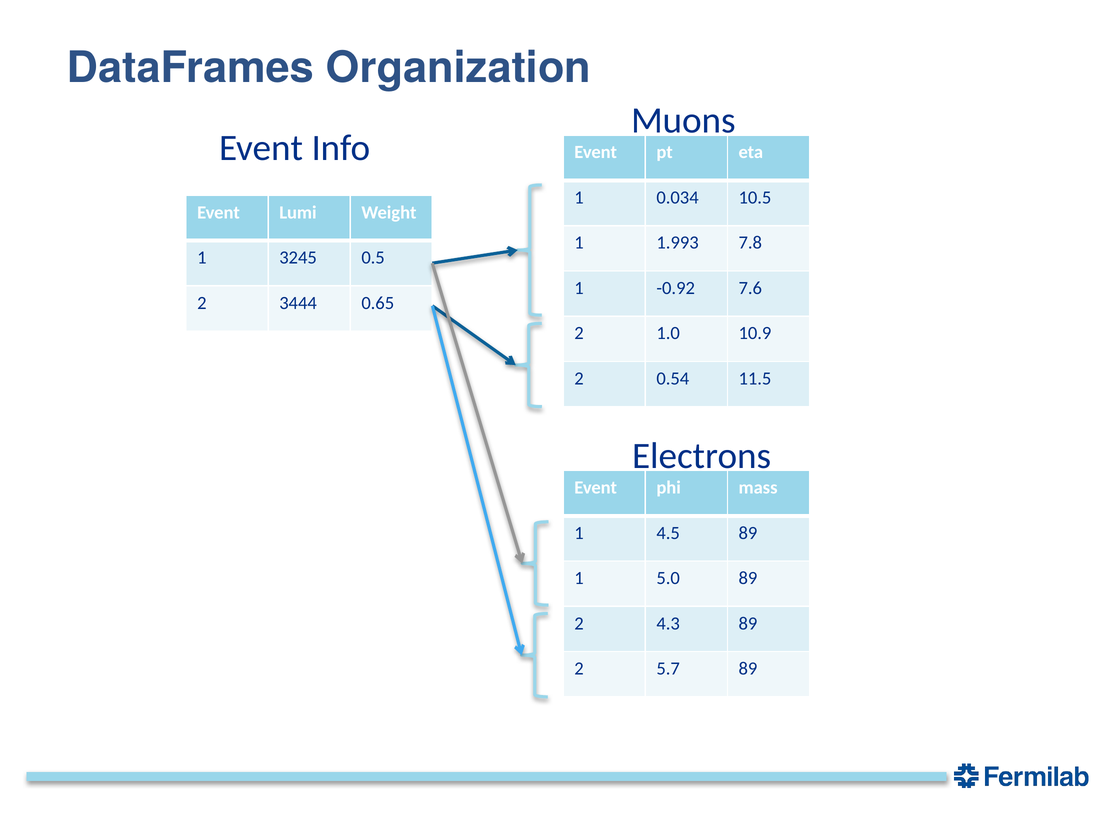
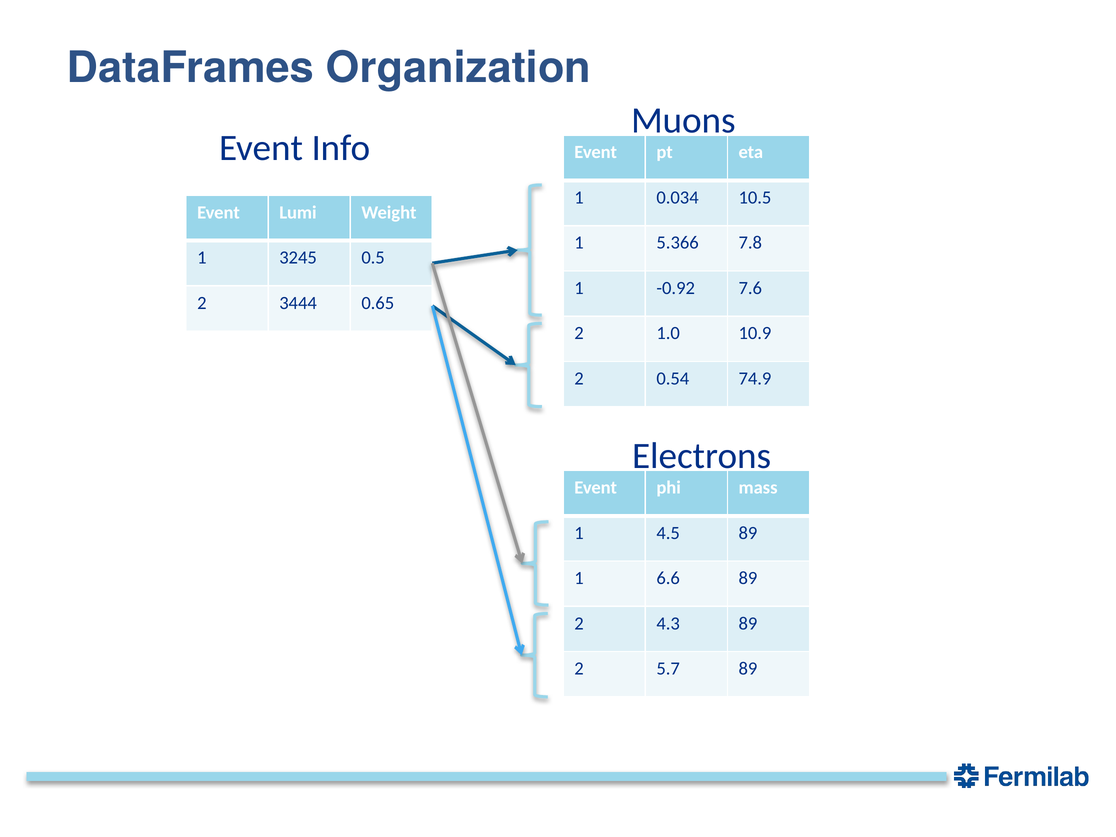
1.993: 1.993 -> 5.366 (678, 243)
11.5: 11.5 -> 74.9 (755, 379)
5.0: 5.0 -> 6.6 (668, 578)
